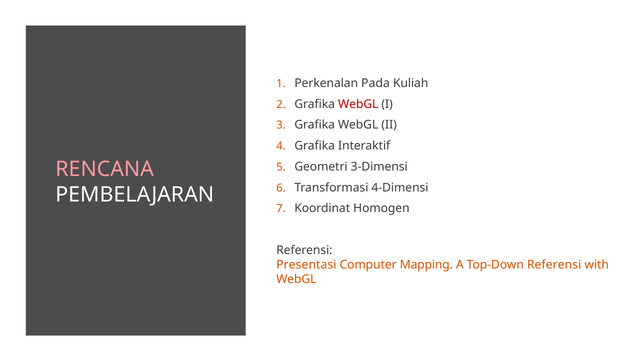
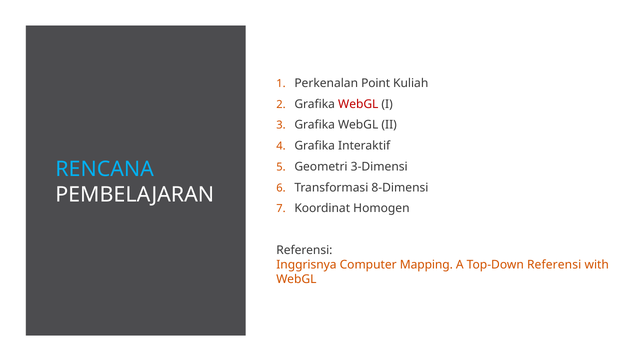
Pada: Pada -> Point (376, 83)
RENCANA colour: pink -> light blue (105, 169)
4-Dimensi: 4-Dimensi -> 8-Dimensi (400, 188)
Presentasi: Presentasi -> Inggrisnya (306, 265)
